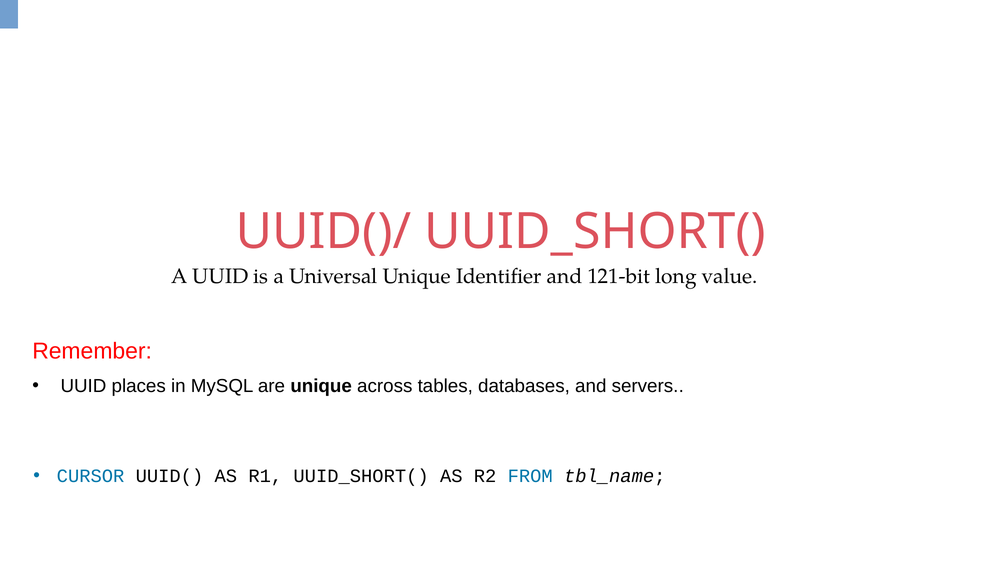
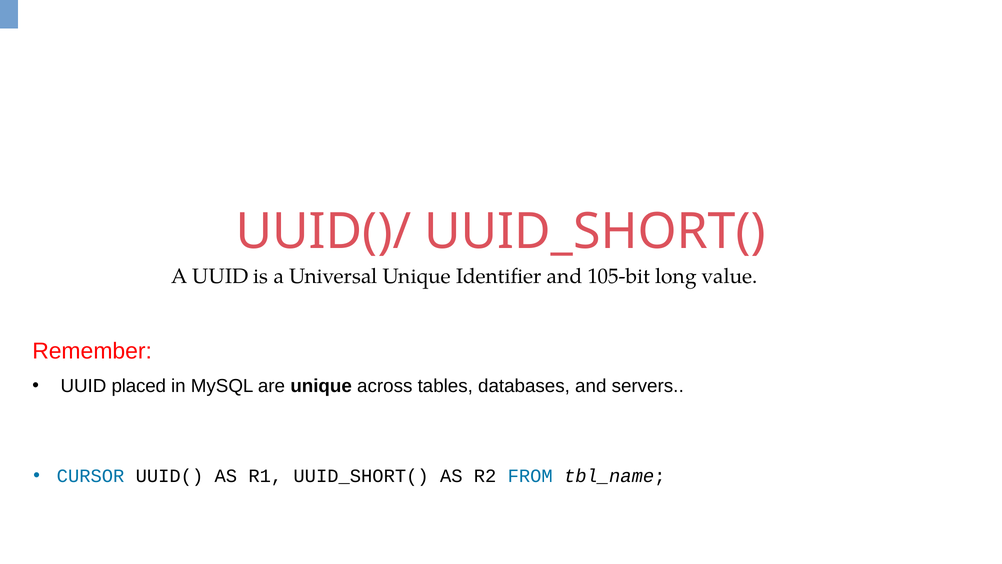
121-bit: 121-bit -> 105-bit (619, 276)
places: places -> placed (139, 386)
